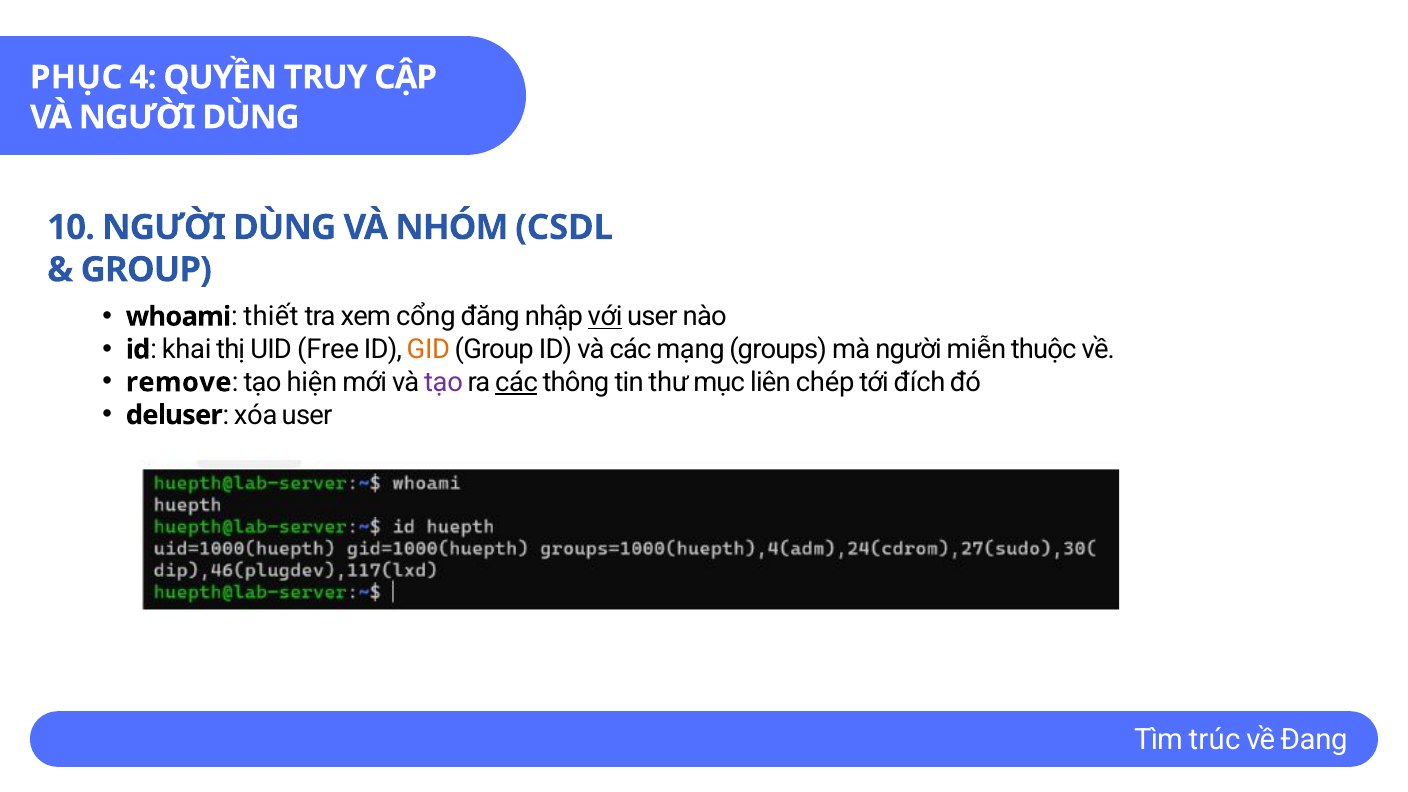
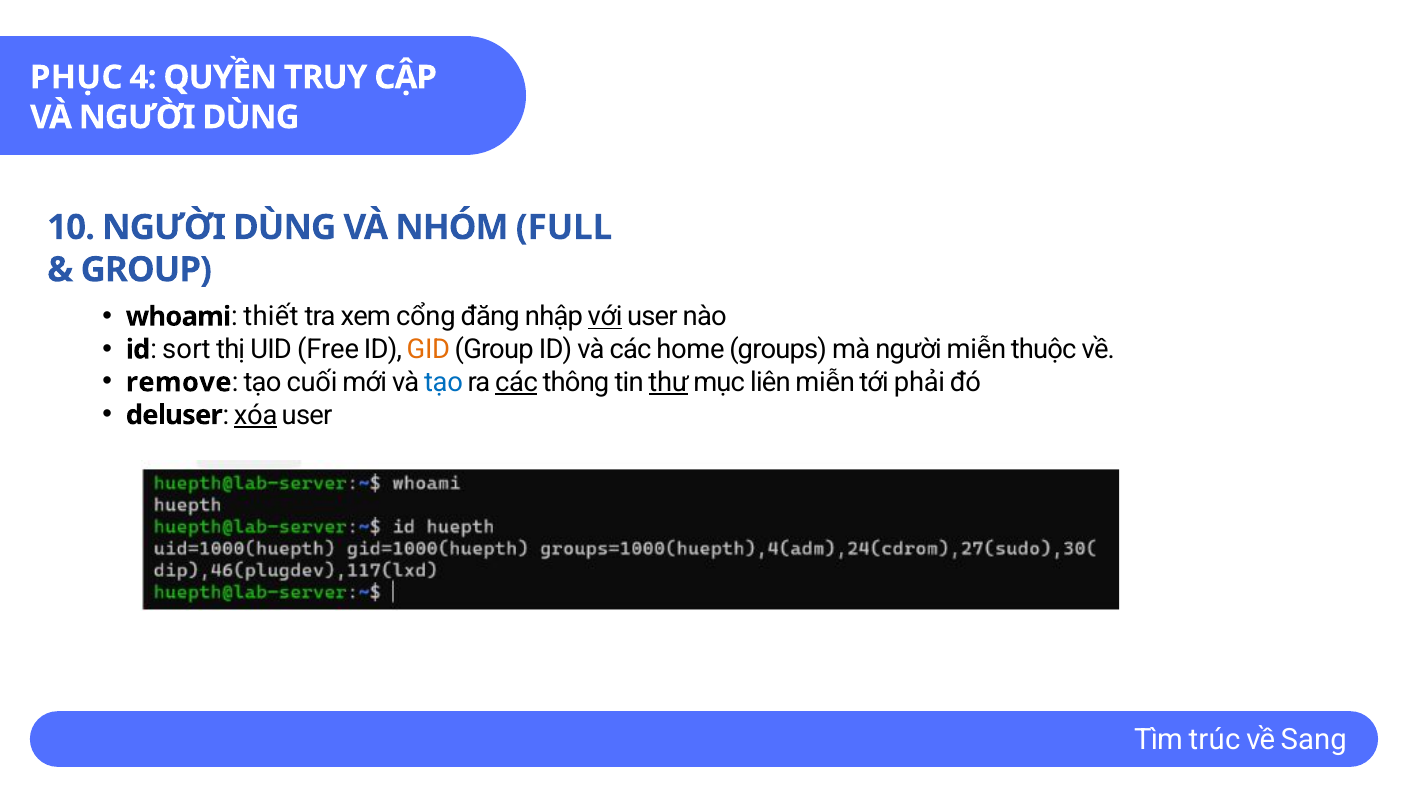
CSDL: CSDL -> FULL (564, 227)
khai: khai -> sort (186, 349)
mạng: mạng -> home (691, 349)
hiện: hiện -> cuối (312, 382)
tạo colour: purple -> blue (444, 382)
thư underline: none -> present (669, 382)
liên chép: chép -> miễn (825, 382)
đích: đích -> phải (920, 382)
xóa underline: none -> present (256, 415)
Đang: Đang -> Sang (1314, 740)
